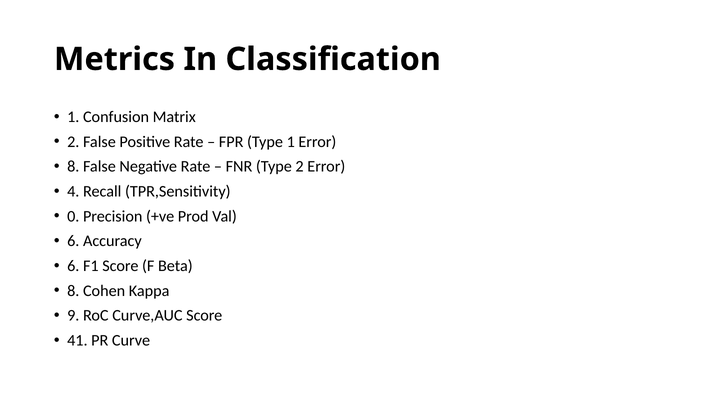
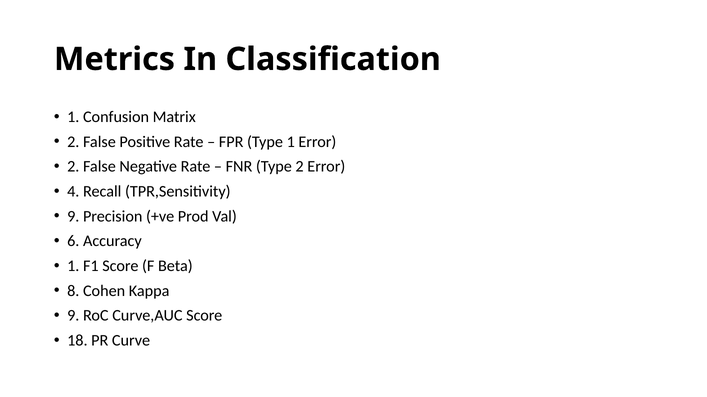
8: 8 -> 2 (73, 167)
0: 0 -> 9 (73, 217)
6: 6 -> 1 (73, 266)
41: 41 -> 18 (77, 341)
